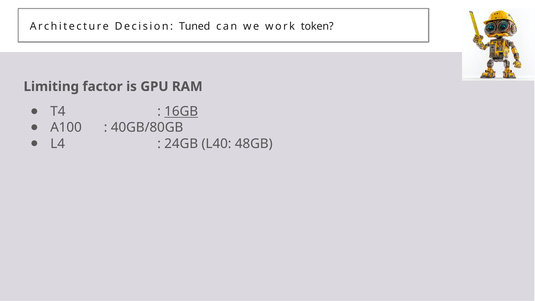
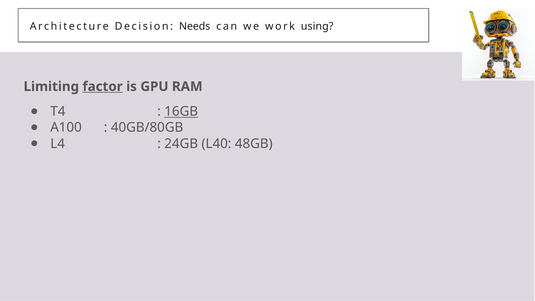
Tuned: Tuned -> Needs (195, 26)
token: token -> using (317, 26)
factor underline: none -> present (103, 87)
